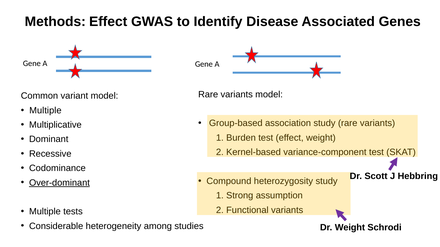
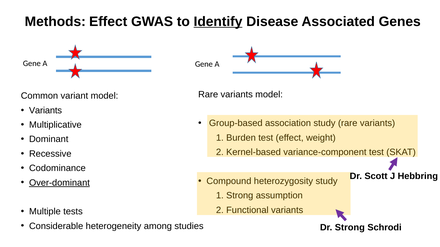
Identify underline: none -> present (218, 22)
Multiple: Multiple -> Variants (46, 111)
Dr Weight: Weight -> Strong (350, 228)
